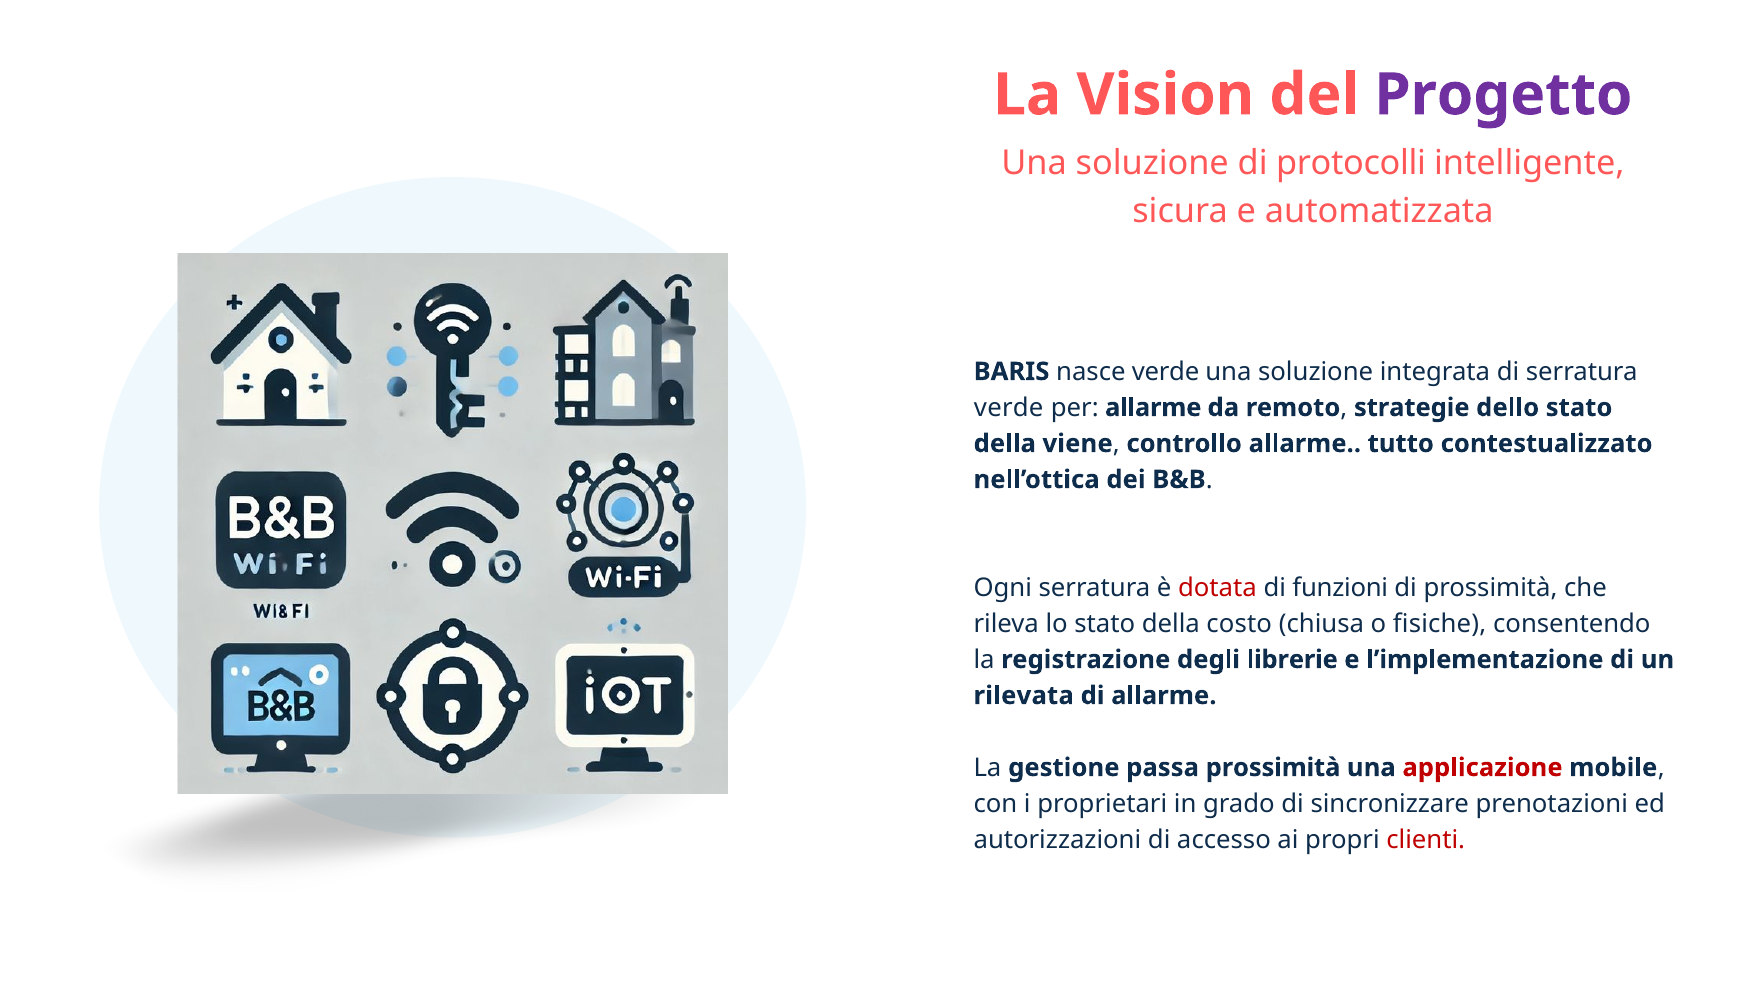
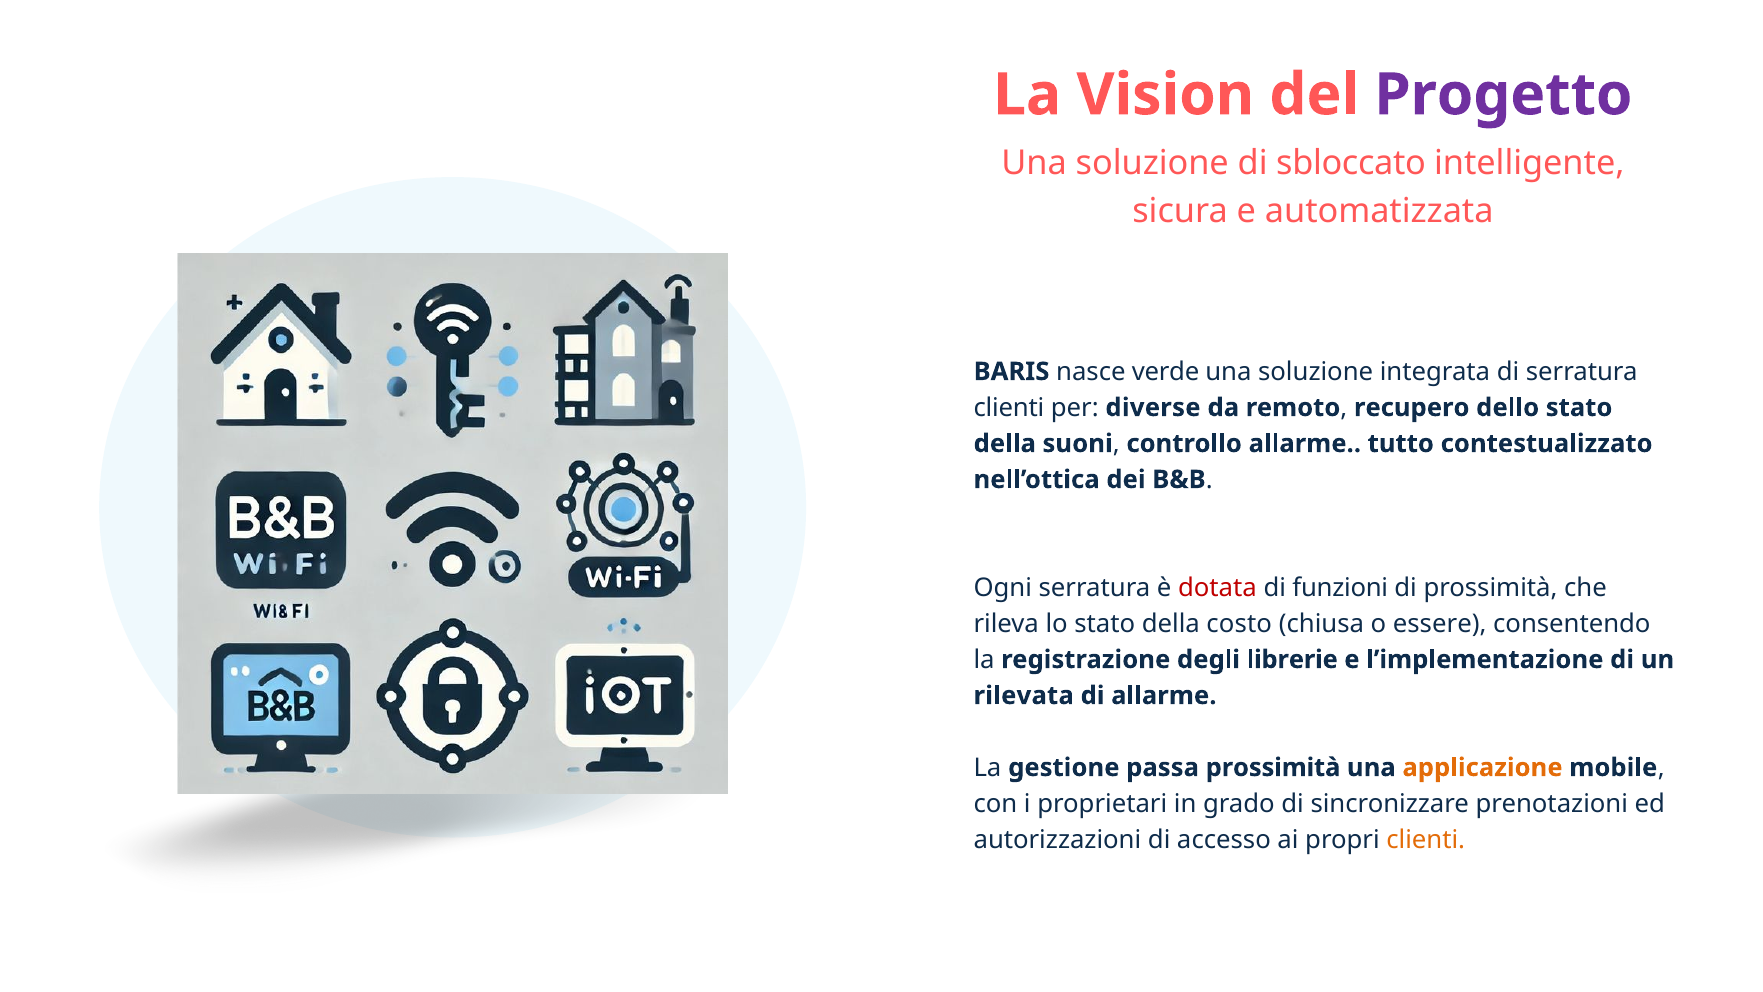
protocolli: protocolli -> sbloccato (1351, 163)
verde: verde -> clienti (1009, 407)
per allarme: allarme -> diverse (1153, 407)
strategie: strategie -> recupero (1412, 407)
viene: viene -> suoni (1078, 443)
fisiche: fisiche -> essere (1440, 623)
applicazione colour: red -> orange (1483, 767)
clienti colour: red -> orange (1426, 839)
